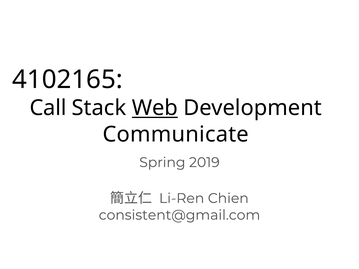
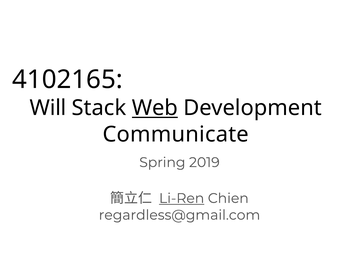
Call: Call -> Will (48, 108)
Li-Ren underline: none -> present (182, 198)
consistent@gmail.com: consistent@gmail.com -> regardless@gmail.com (179, 215)
